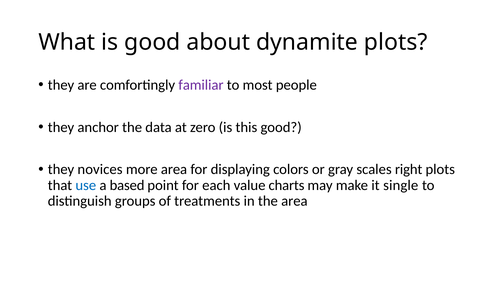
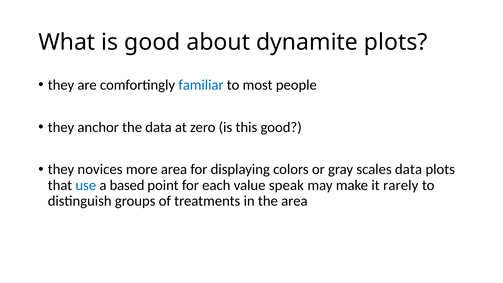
familiar colour: purple -> blue (201, 85)
scales right: right -> data (408, 169)
charts: charts -> speak (286, 185)
single: single -> rarely (401, 185)
